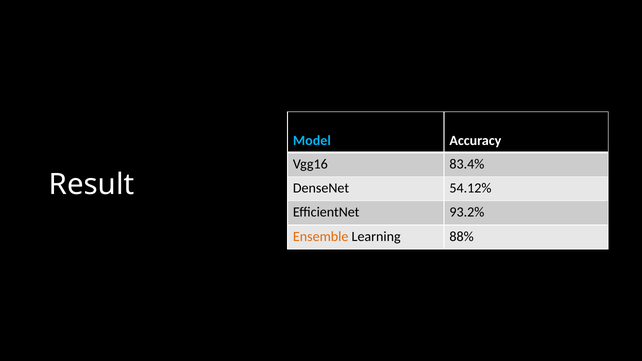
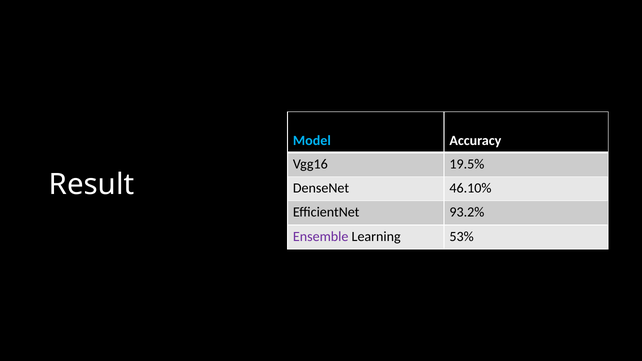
83.4%: 83.4% -> 19.5% (467, 164)
54.12%: 54.12% -> 46.10% (470, 188)
Ensemble colour: orange -> purple (321, 237)
88%: 88% -> 53% (462, 237)
